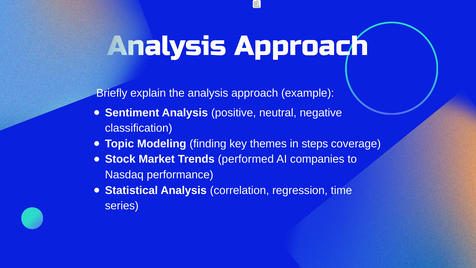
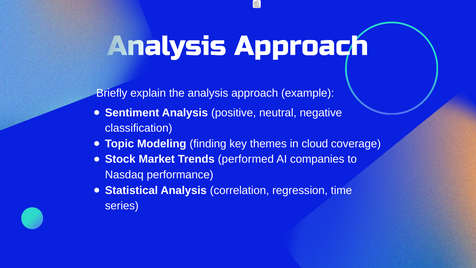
steps: steps -> cloud (315, 144)
